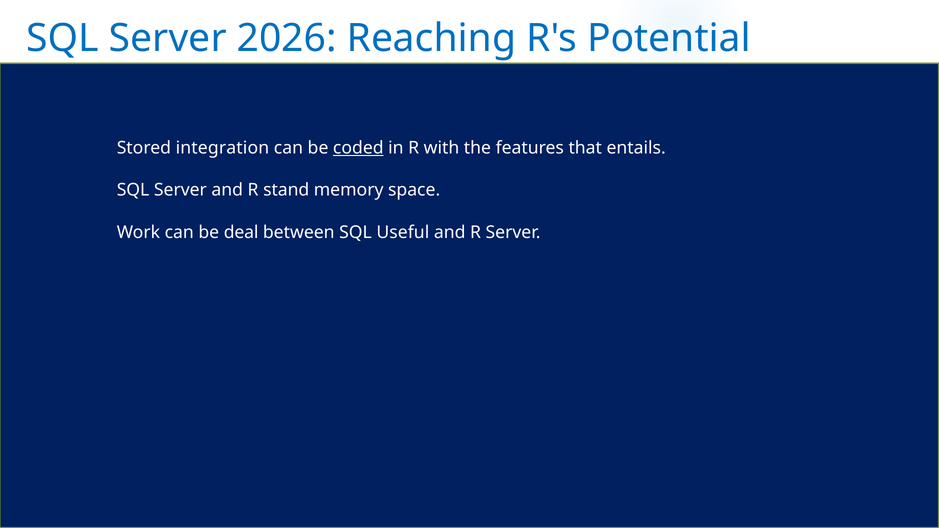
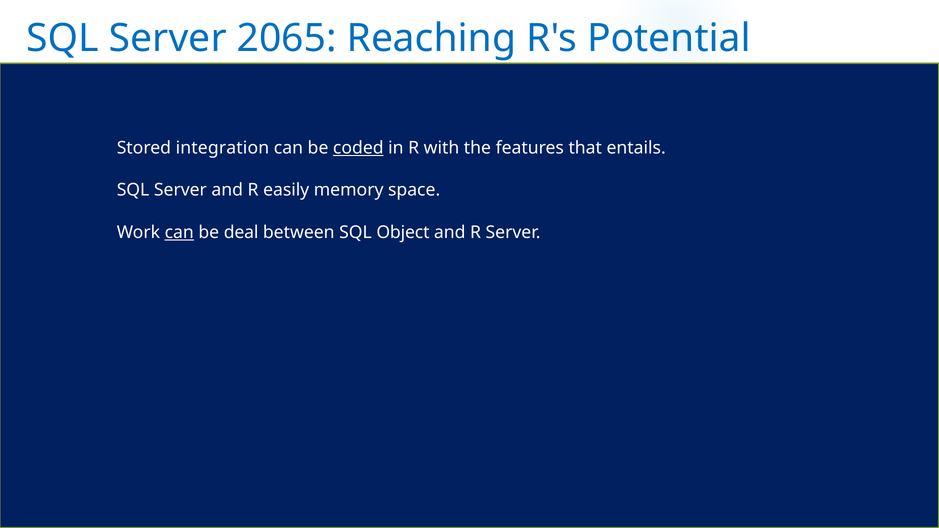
2026: 2026 -> 2065 (287, 38)
stand: stand -> easily (286, 190)
can underline: none -> present (179, 232)
Useful: Useful -> Object (403, 232)
